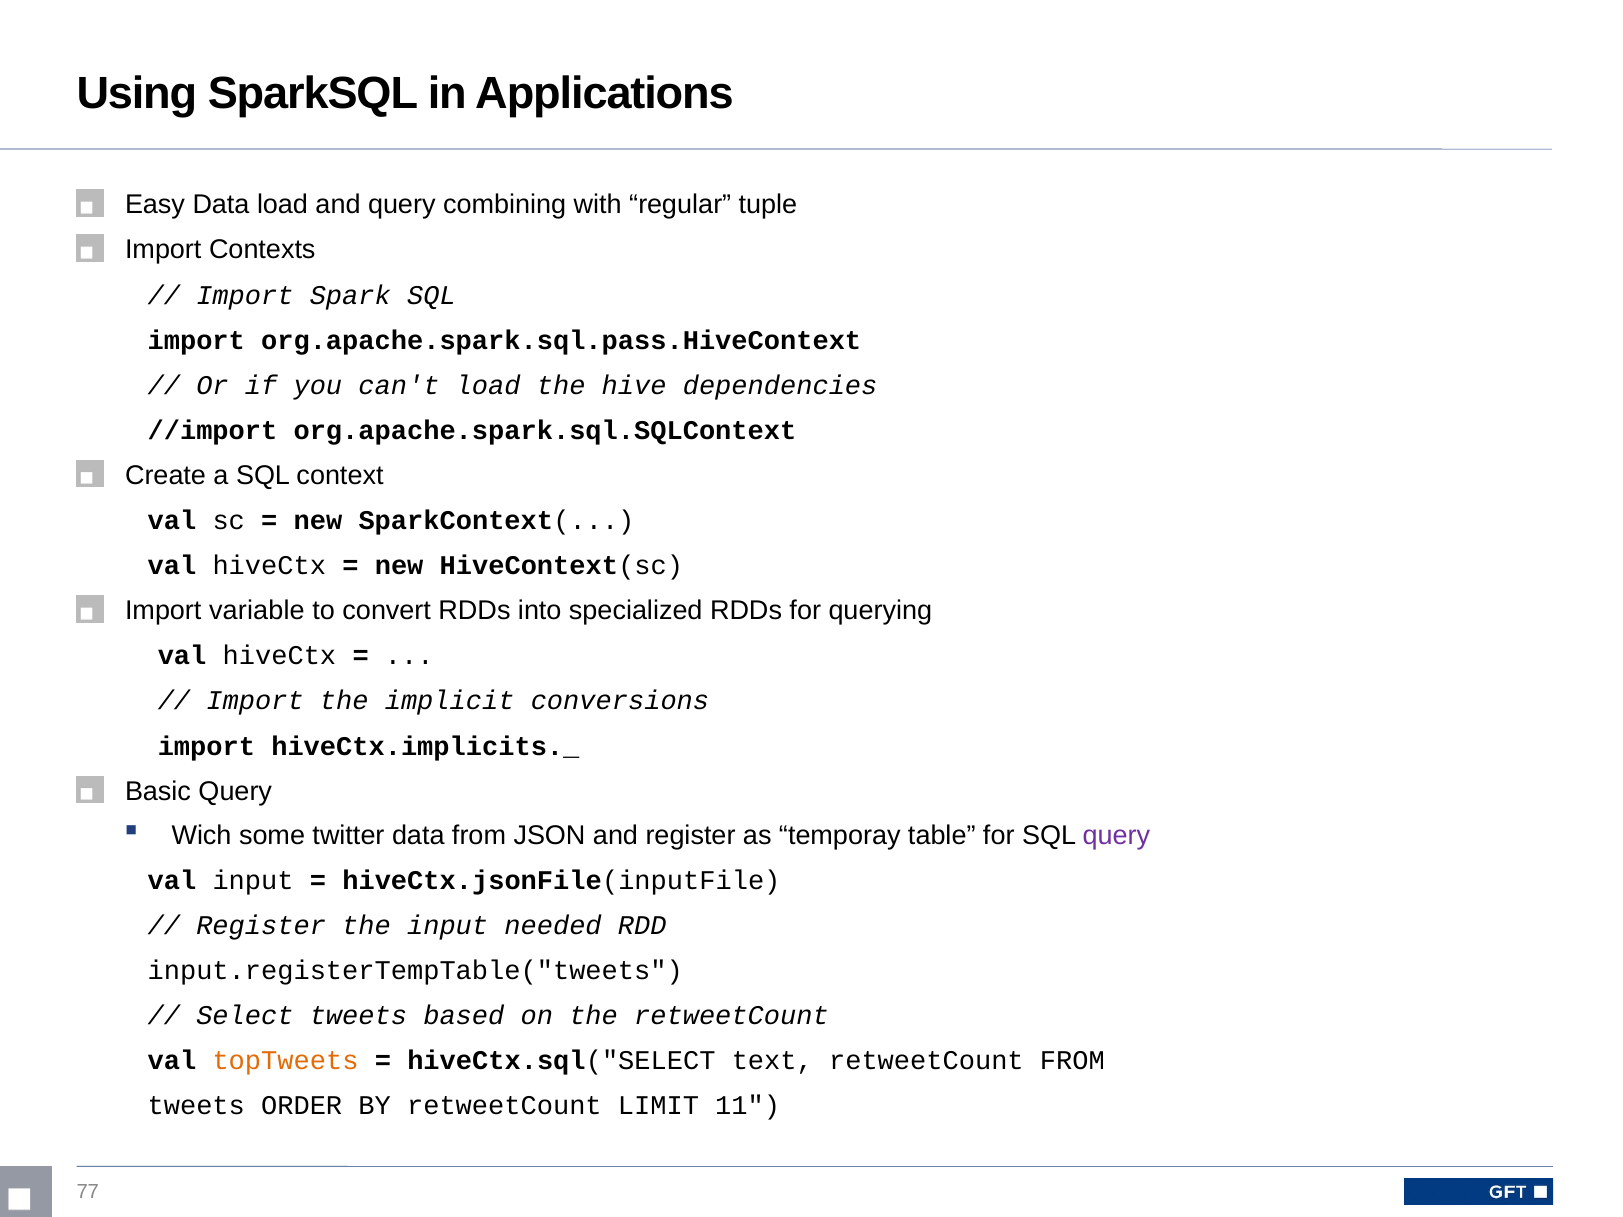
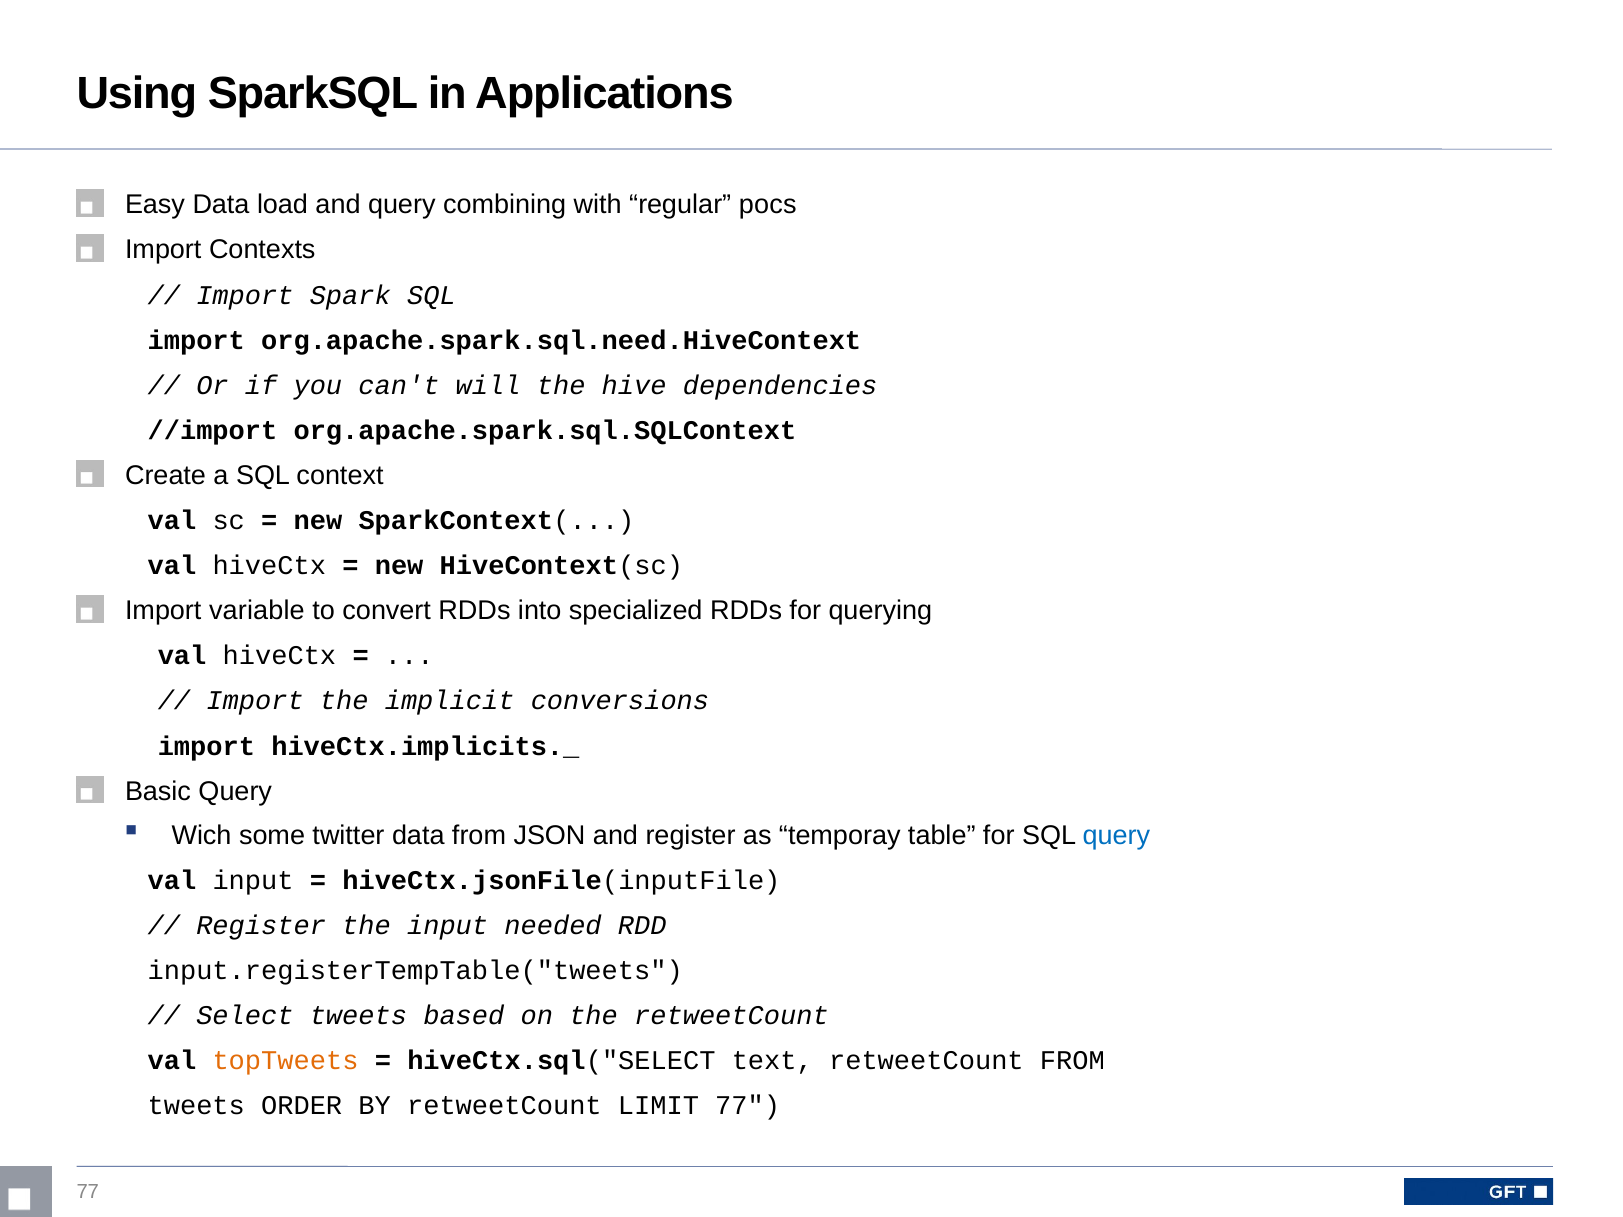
tuple: tuple -> pocs (768, 205)
org.apache.spark.sql.pass.HiveContext: org.apache.spark.sql.pass.HiveContext -> org.apache.spark.sql.need.HiveContext (561, 340)
can't load: load -> will (488, 385)
query colour: purple -> blue (1116, 836)
LIMIT 11: 11 -> 77 (748, 1106)
